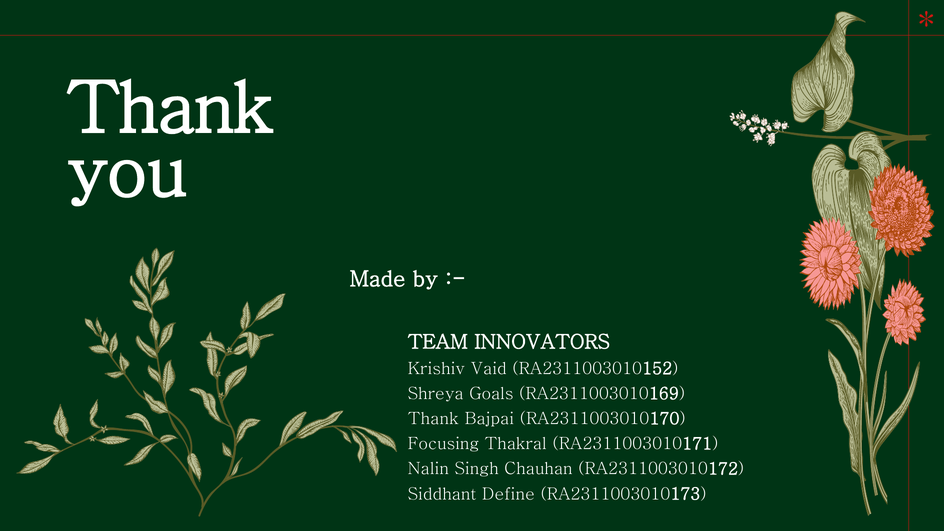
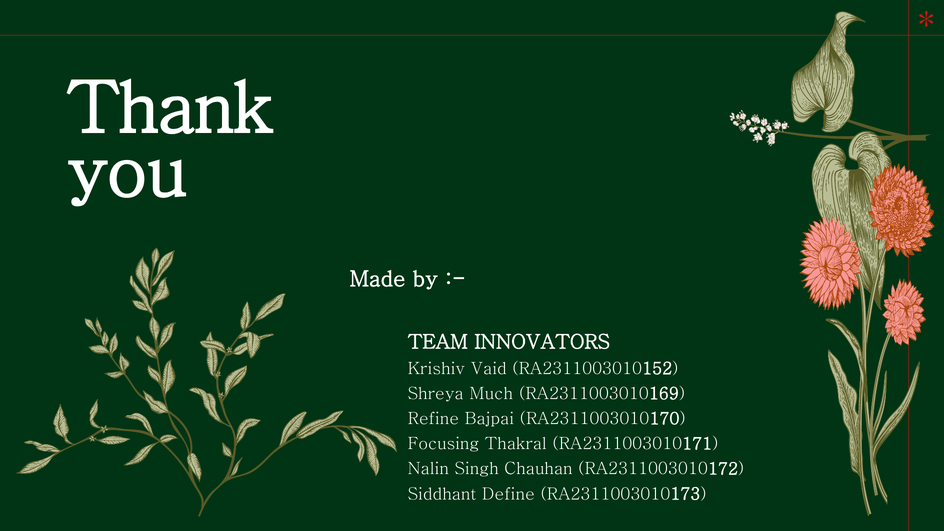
Goals: Goals -> Much (491, 394)
Thank: Thank -> Refine (433, 419)
